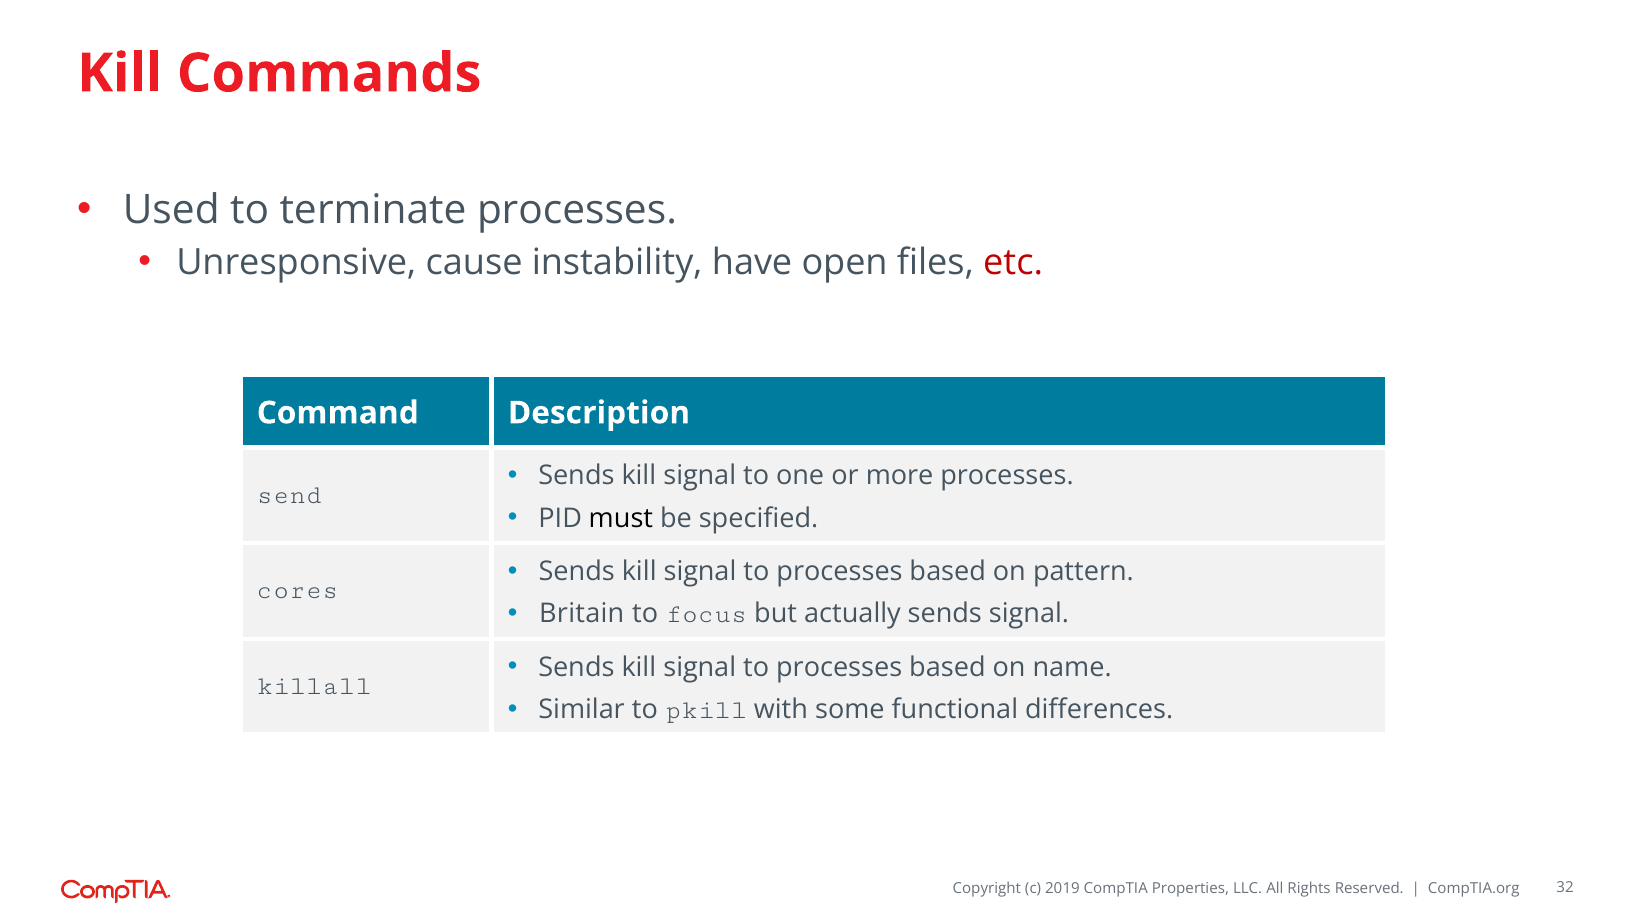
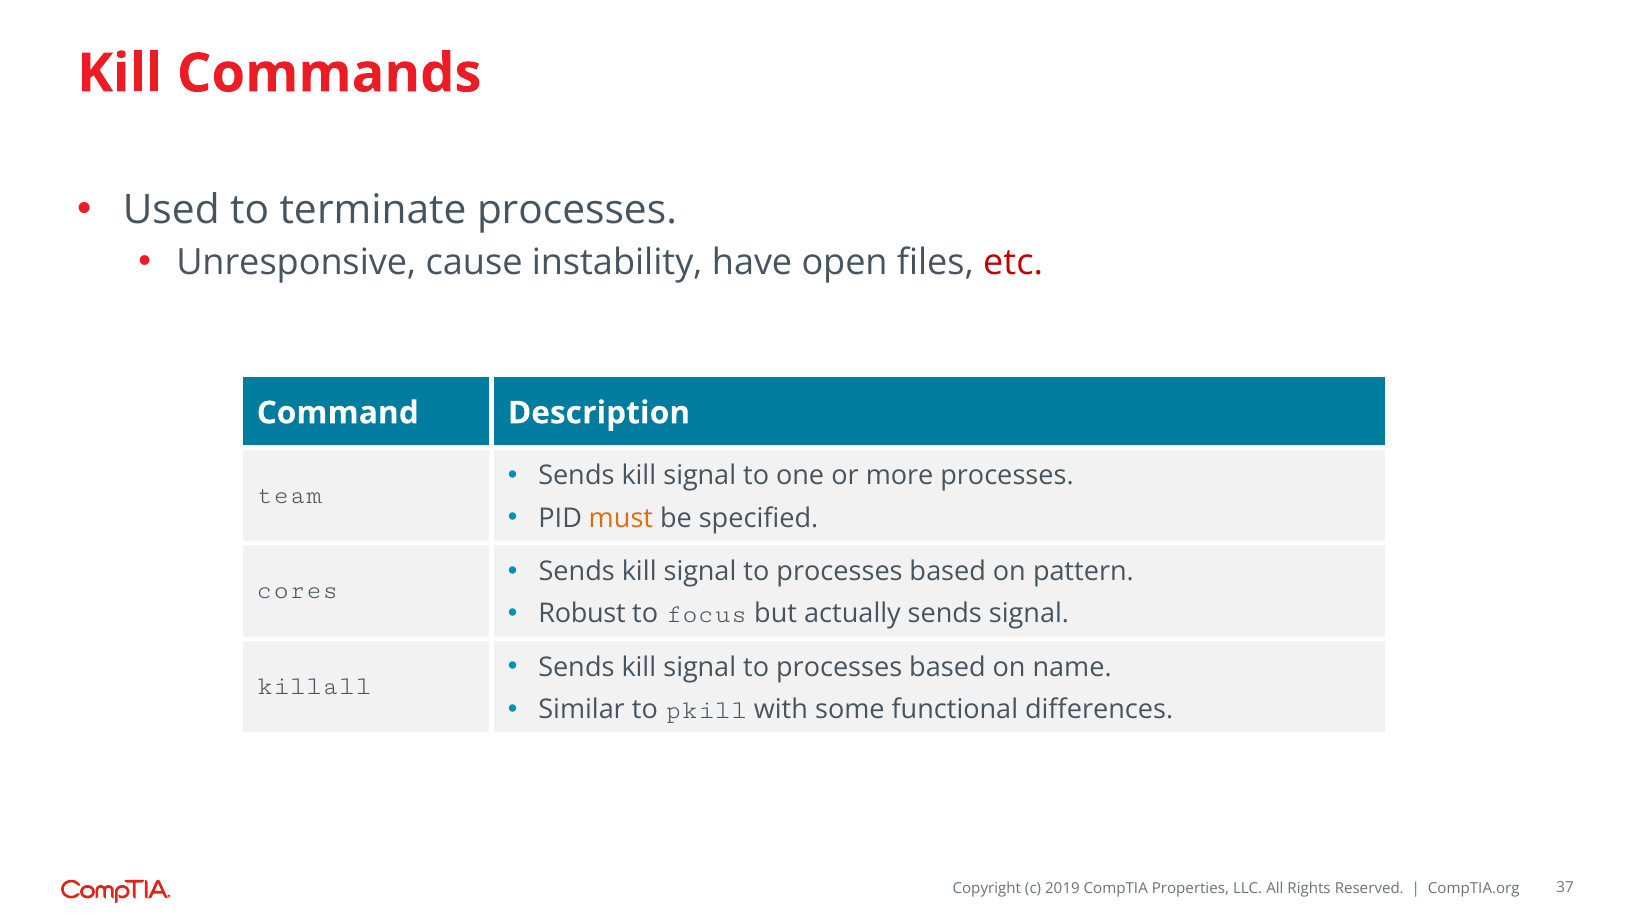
send: send -> team (289, 494)
must colour: black -> orange (621, 518)
Britain: Britain -> Robust (582, 614)
32: 32 -> 37 (1565, 887)
